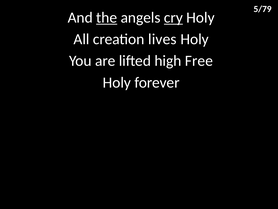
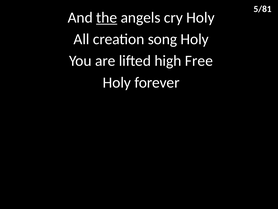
5/79: 5/79 -> 5/81 (263, 9)
cry underline: present -> none (173, 17)
lives: lives -> song (162, 39)
